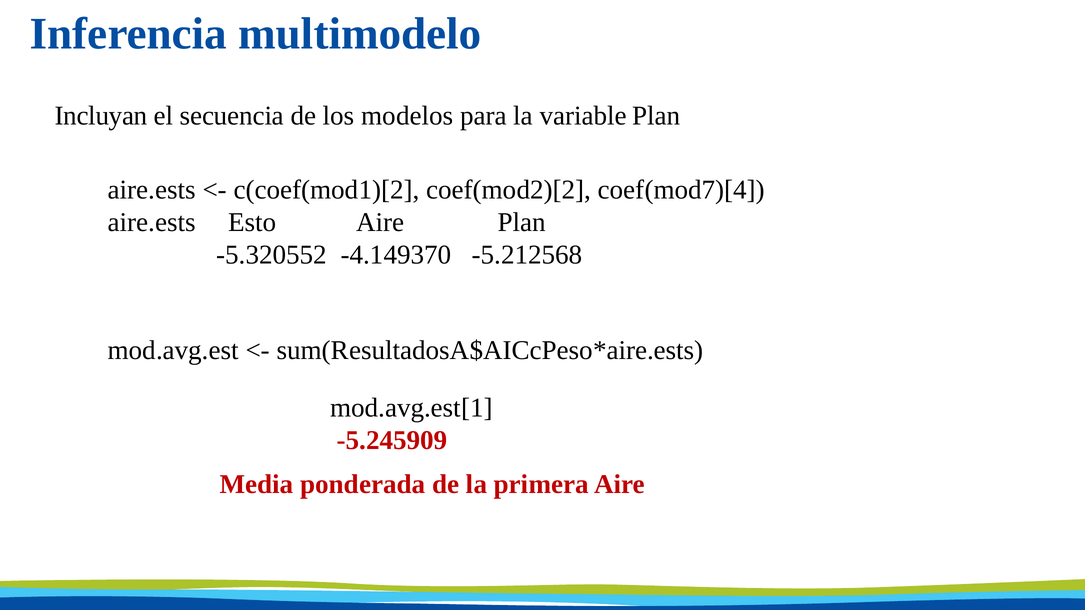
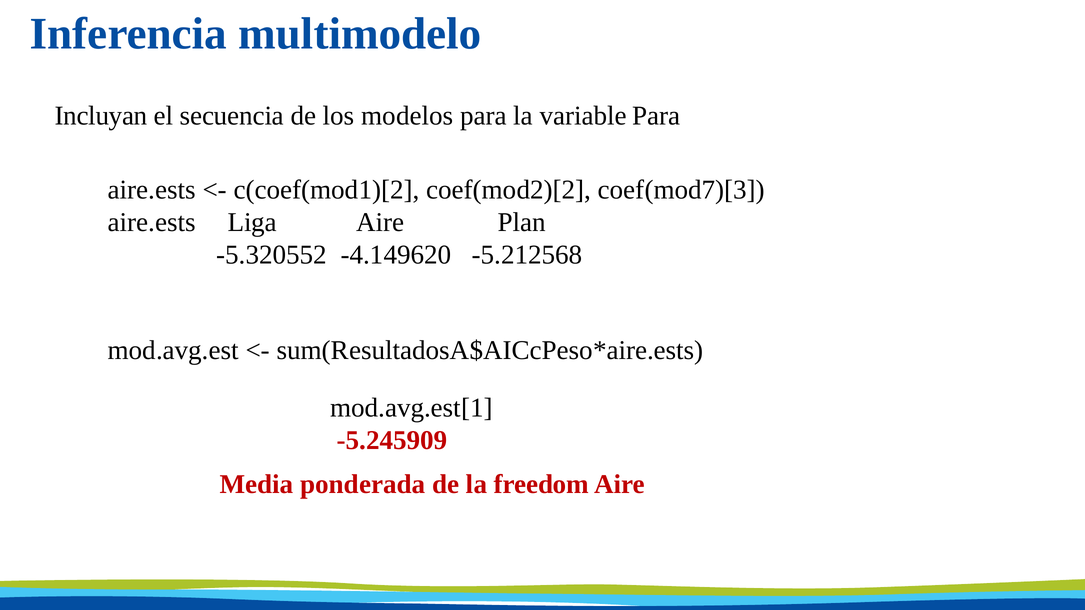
variable Plan: Plan -> Para (656, 116)
coef(mod7)[4: coef(mod7)[4 -> coef(mod7)[3 (681, 190)
Esto: Esto -> Liga (252, 222)
-4.149370: -4.149370 -> -4.149620 (396, 255)
primera: primera -> freedom (541, 484)
